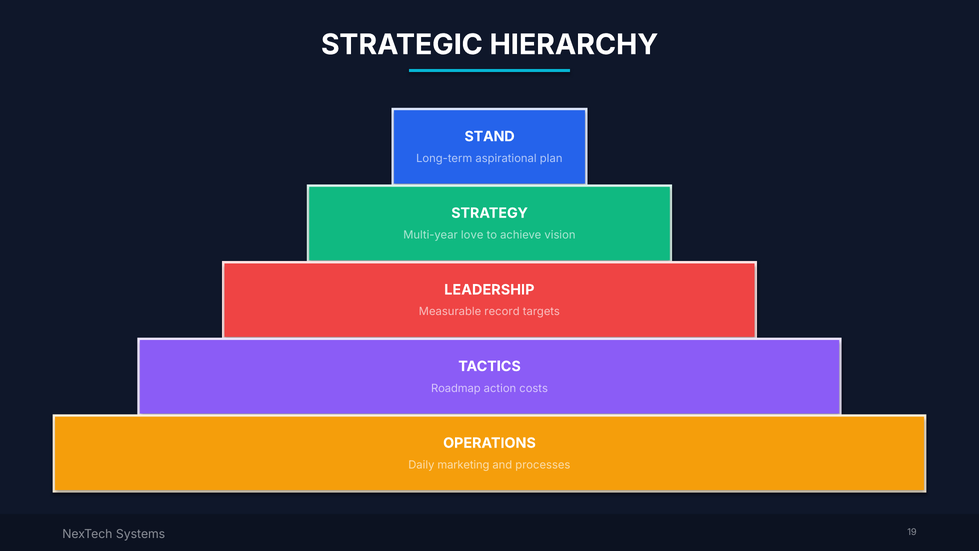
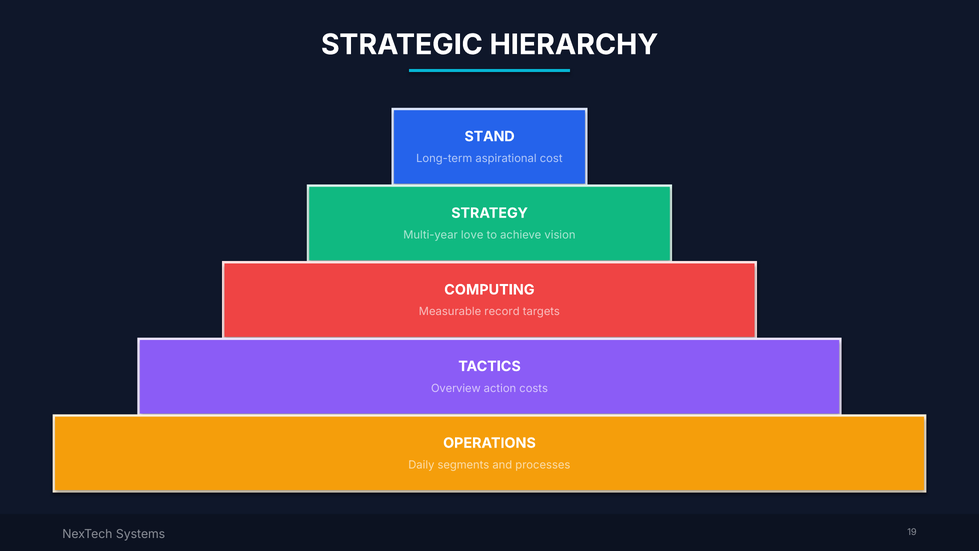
plan: plan -> cost (551, 158)
LEADERSHIP: LEADERSHIP -> COMPUTING (489, 290)
Roadmap: Roadmap -> Overview (456, 388)
marketing: marketing -> segments (463, 465)
